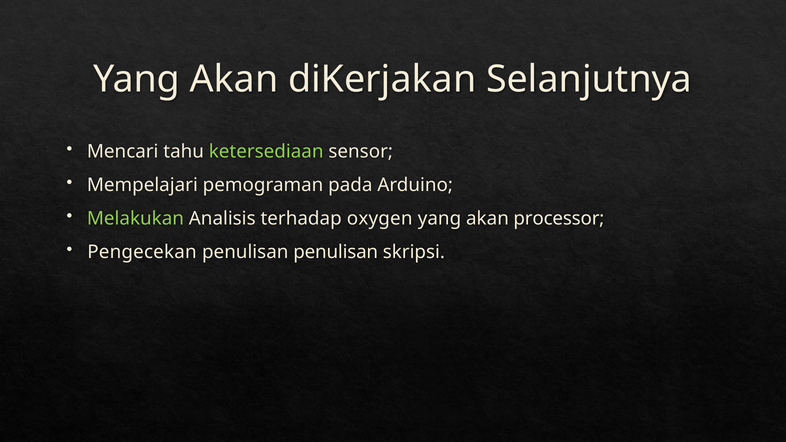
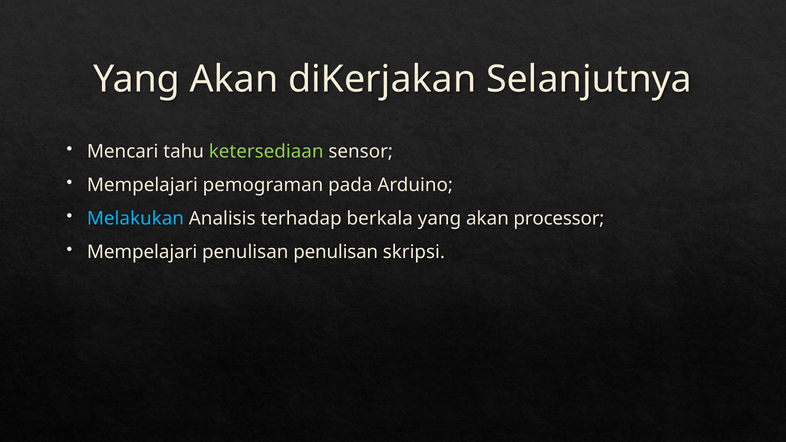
Melakukan colour: light green -> light blue (135, 219)
oxygen: oxygen -> berkala (380, 219)
Pengecekan: Pengecekan -> Mempelajari (142, 252)
